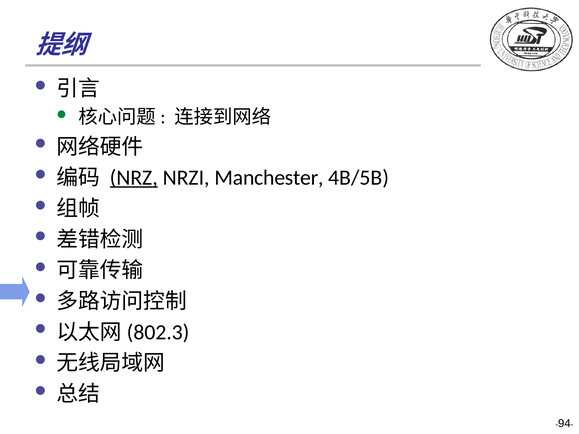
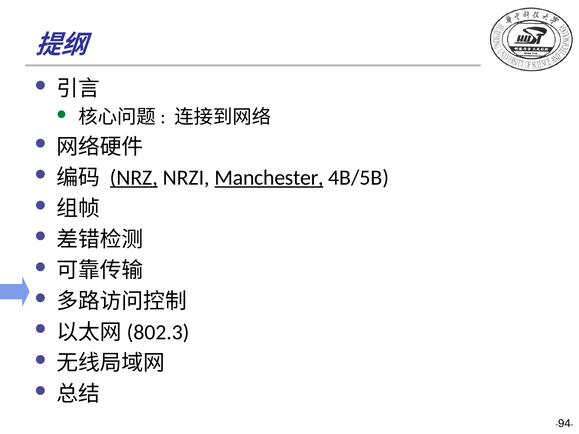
Manchester underline: none -> present (269, 178)
